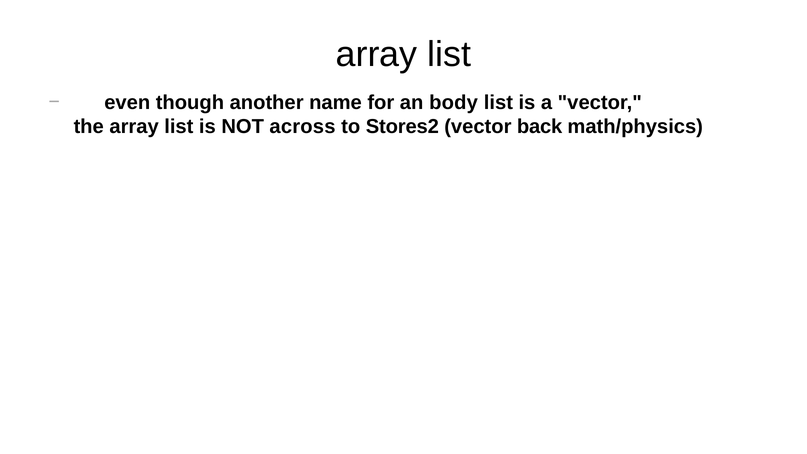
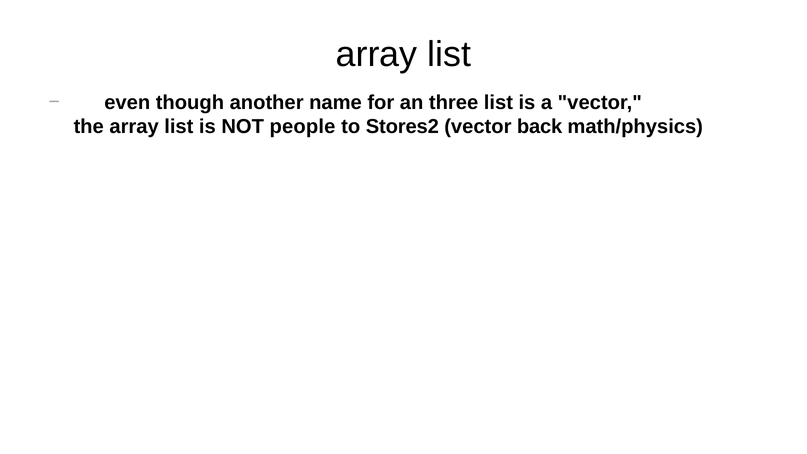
body: body -> three (454, 103)
across: across -> people (302, 127)
